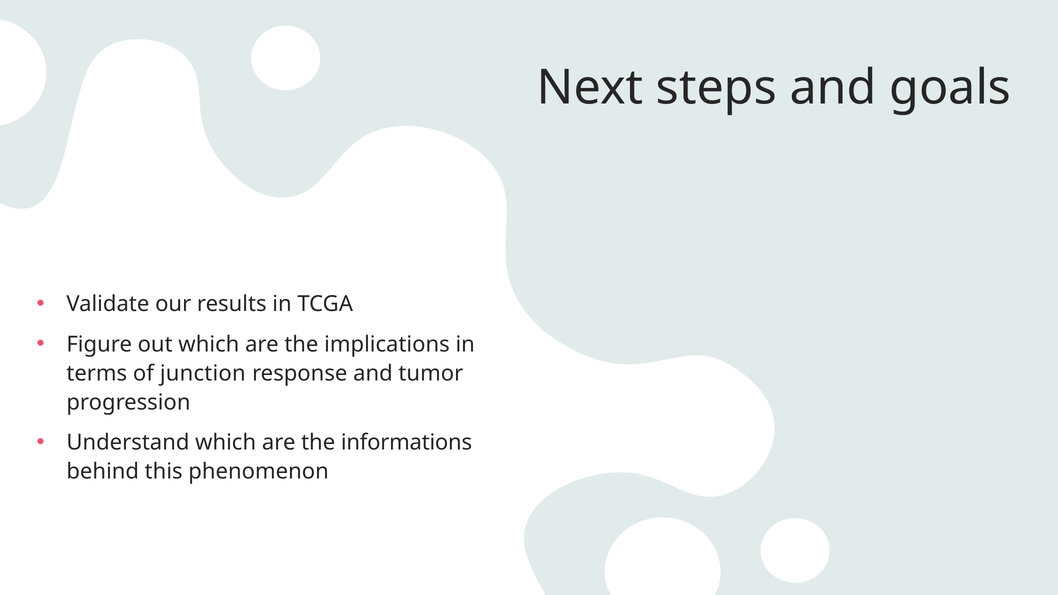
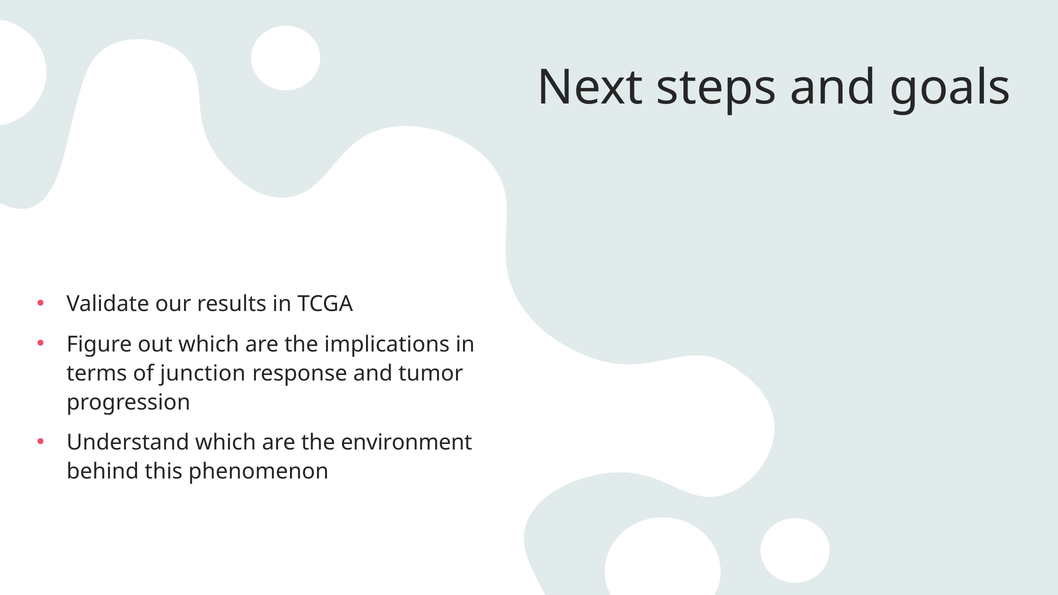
informations: informations -> environment (407, 443)
